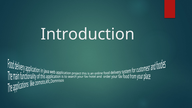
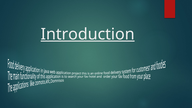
Introduction underline: none -> present (88, 34)
